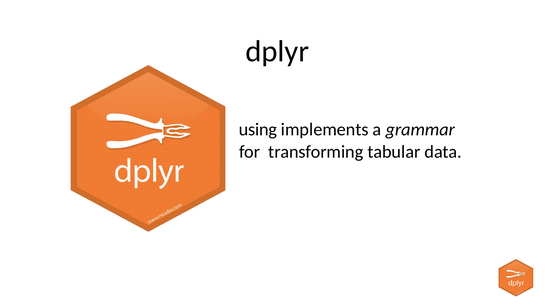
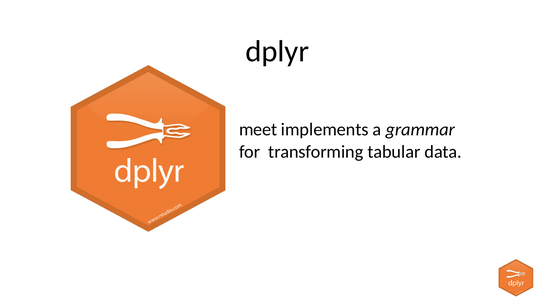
using: using -> meet (258, 130)
